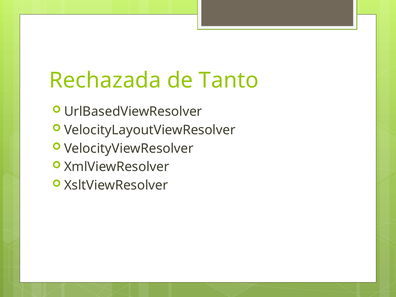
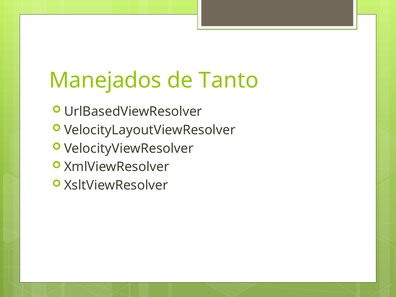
Rechazada: Rechazada -> Manejados (105, 80)
